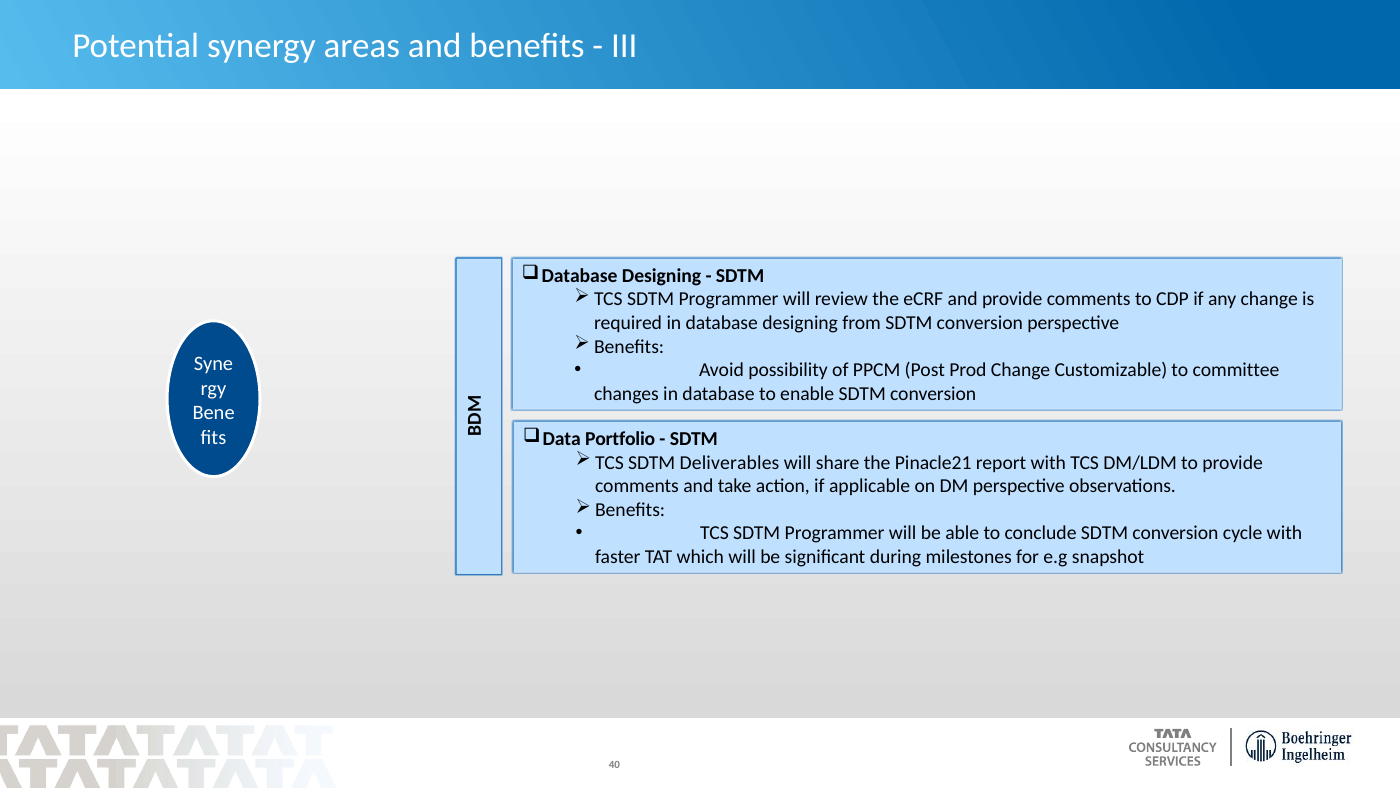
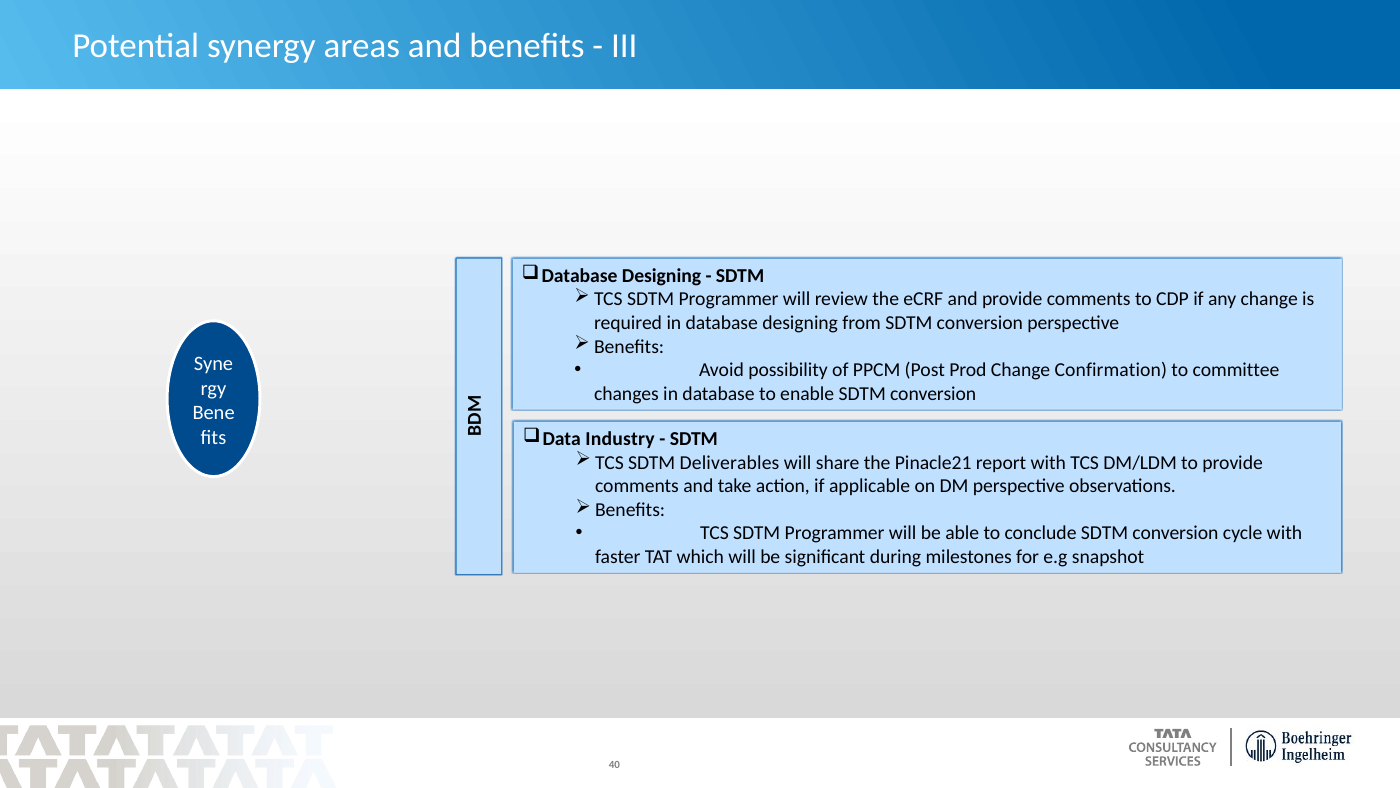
Customizable: Customizable -> Confirmation (1111, 370)
Portfolio: Portfolio -> Industry (620, 439)
